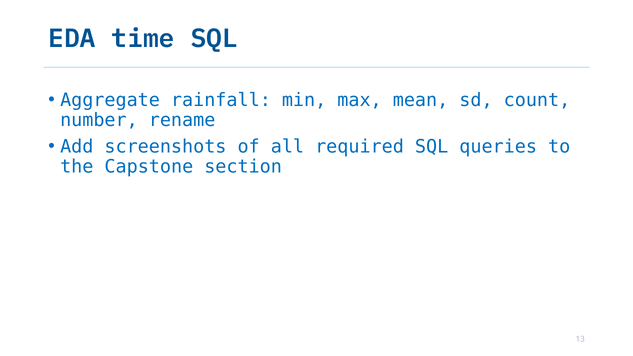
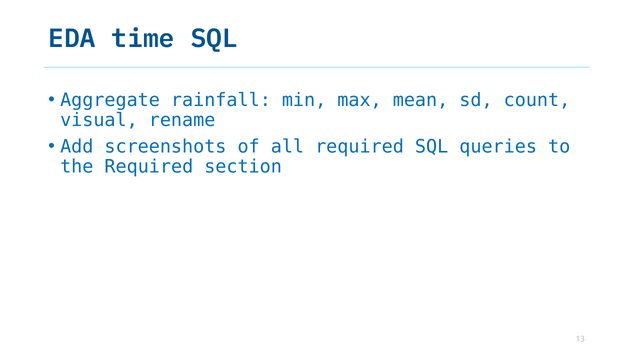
number: number -> visual (99, 120)
the Capstone: Capstone -> Required (149, 166)
